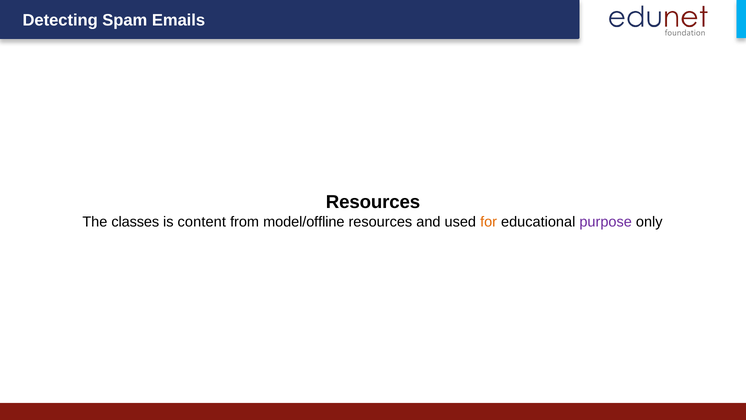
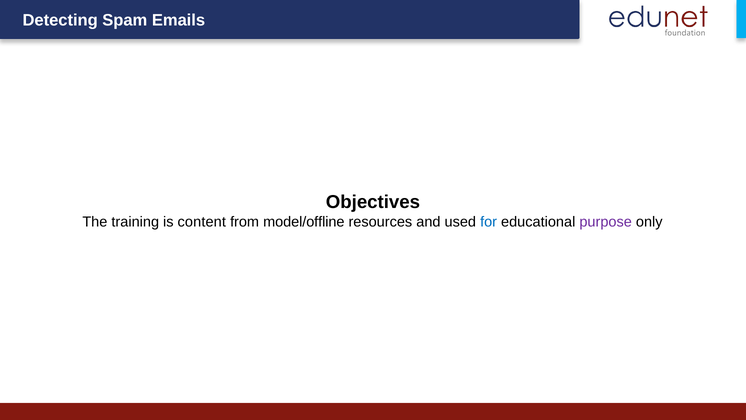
Resources: Resources -> Objectives (373, 202)
classes: classes -> training (135, 222)
for colour: orange -> blue (489, 222)
